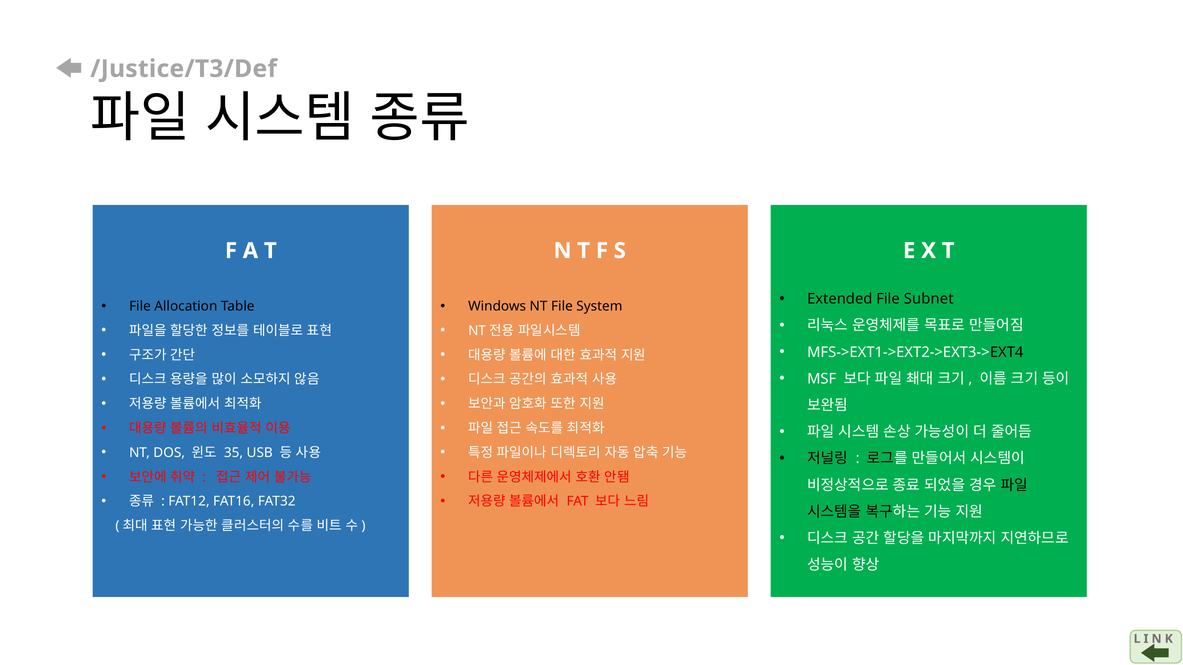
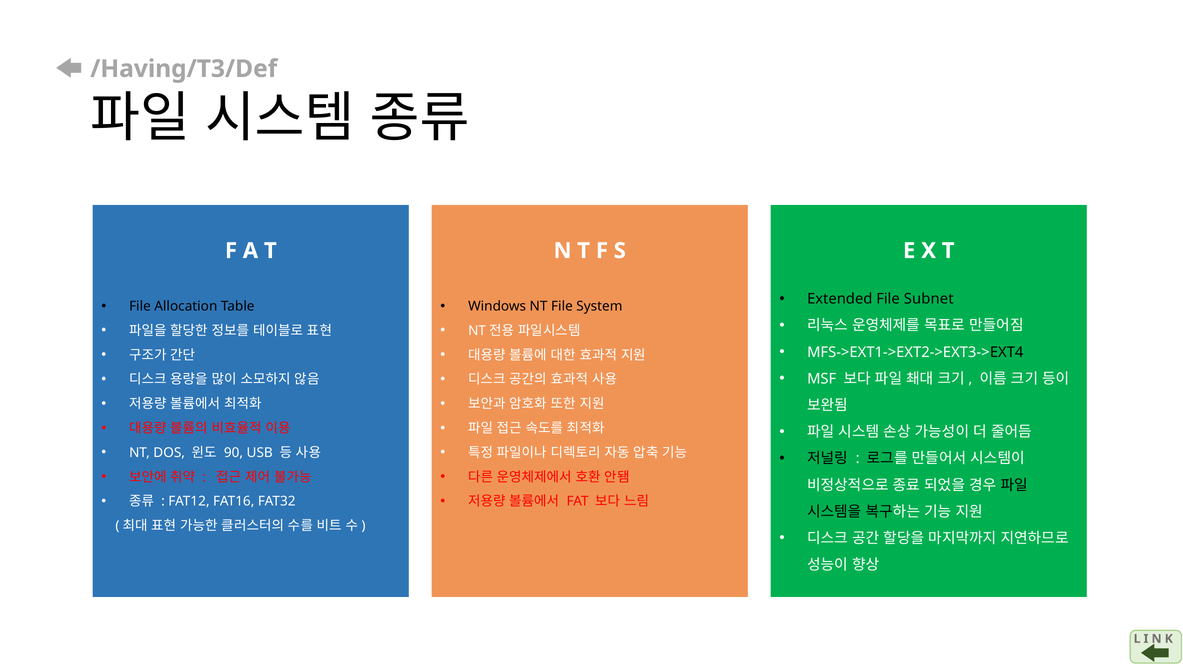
/Justice/T3/Def: /Justice/T3/Def -> /Having/T3/Def (184, 69)
35: 35 -> 90 (234, 453)
